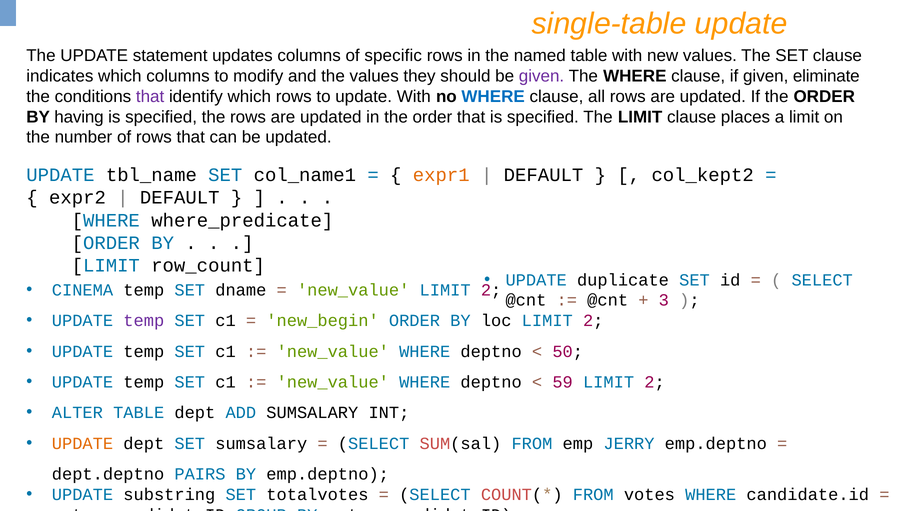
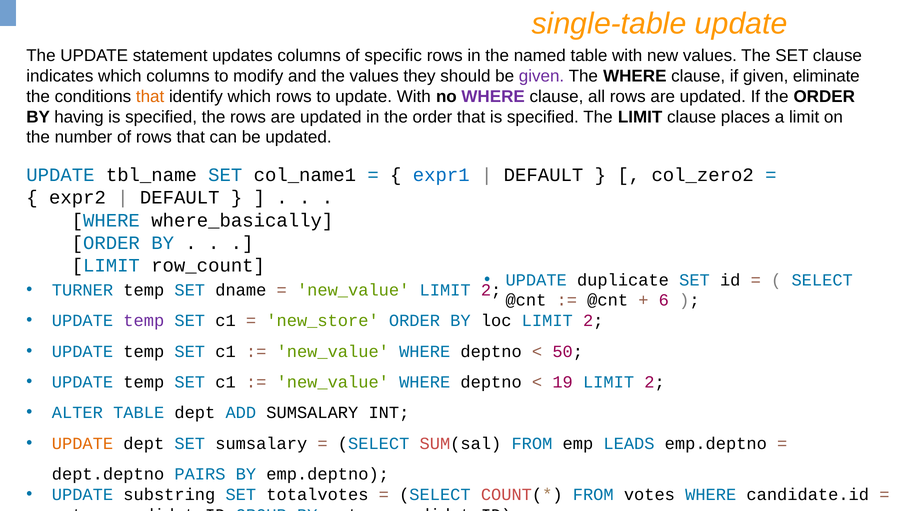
that colour: purple -> orange (150, 96)
WHERE colour: blue -> purple (493, 96)
expr1 colour: orange -> blue (441, 175)
col_kept2: col_kept2 -> col_zero2 (703, 175)
where_predicate: where_predicate -> where_basically (242, 220)
CINEMA: CINEMA -> TURNER (82, 290)
3: 3 -> 6 (664, 300)
new_begin: new_begin -> new_store (323, 321)
59: 59 -> 19 (563, 382)
JERRY: JERRY -> LEADS (629, 443)
